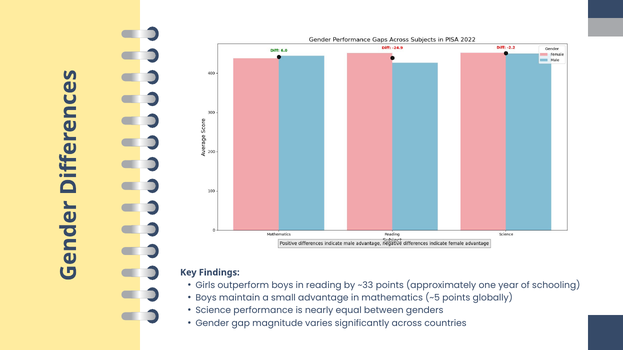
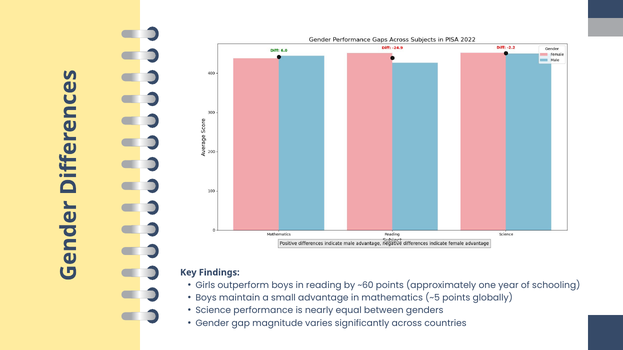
~33: ~33 -> ~60 (366, 285)
